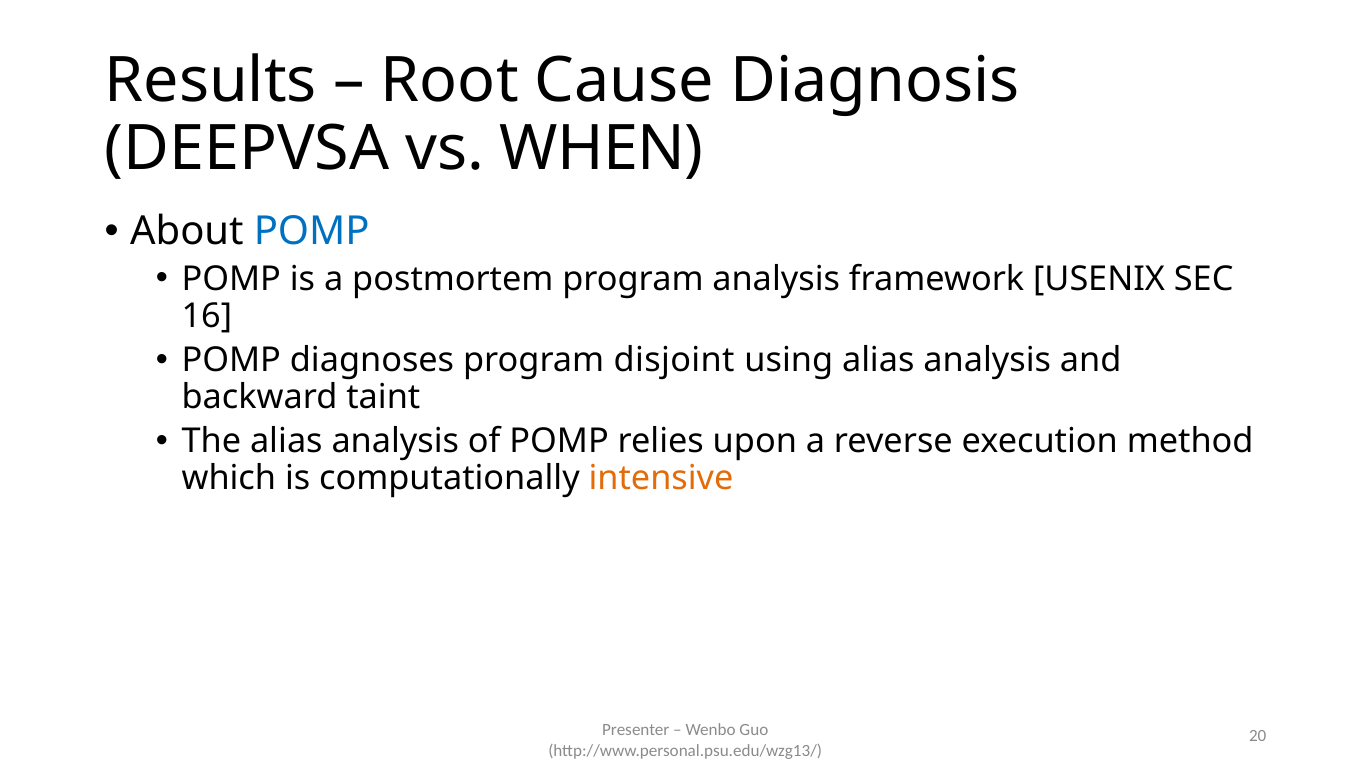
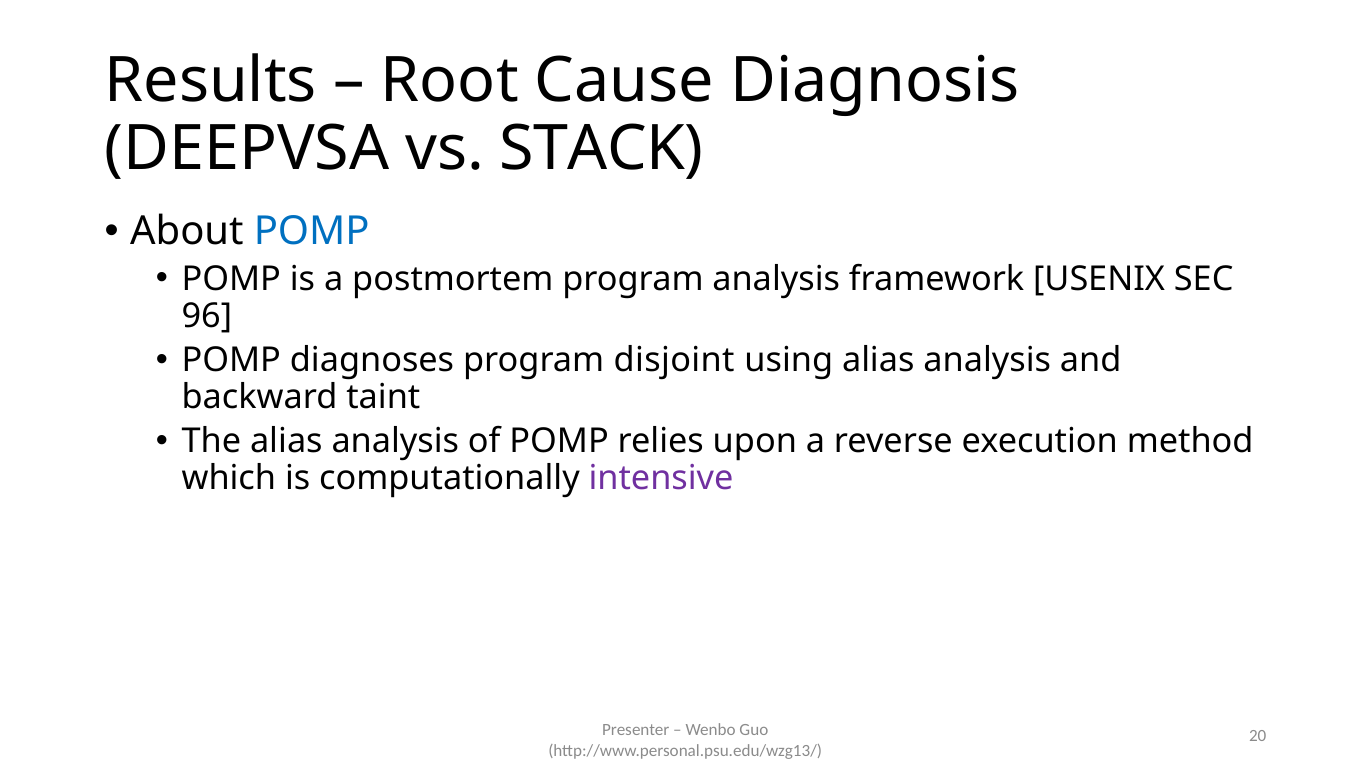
WHEN: WHEN -> STACK (602, 149)
16: 16 -> 96 (207, 316)
intensive colour: orange -> purple (661, 478)
